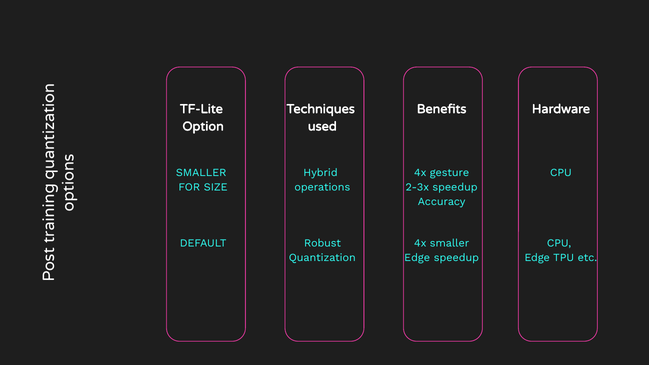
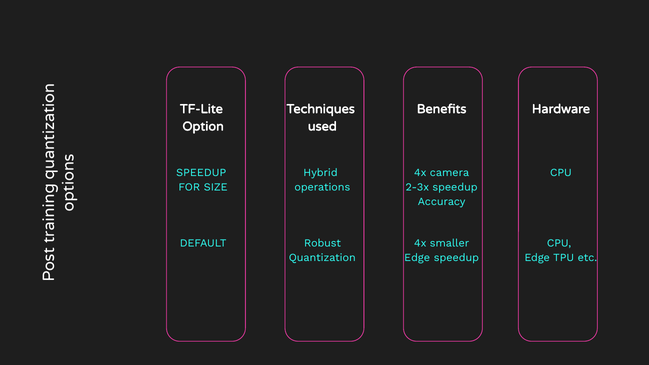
SMALLER: SMALLER -> SPEEDUP (201, 173)
gesture: gesture -> camera (450, 173)
